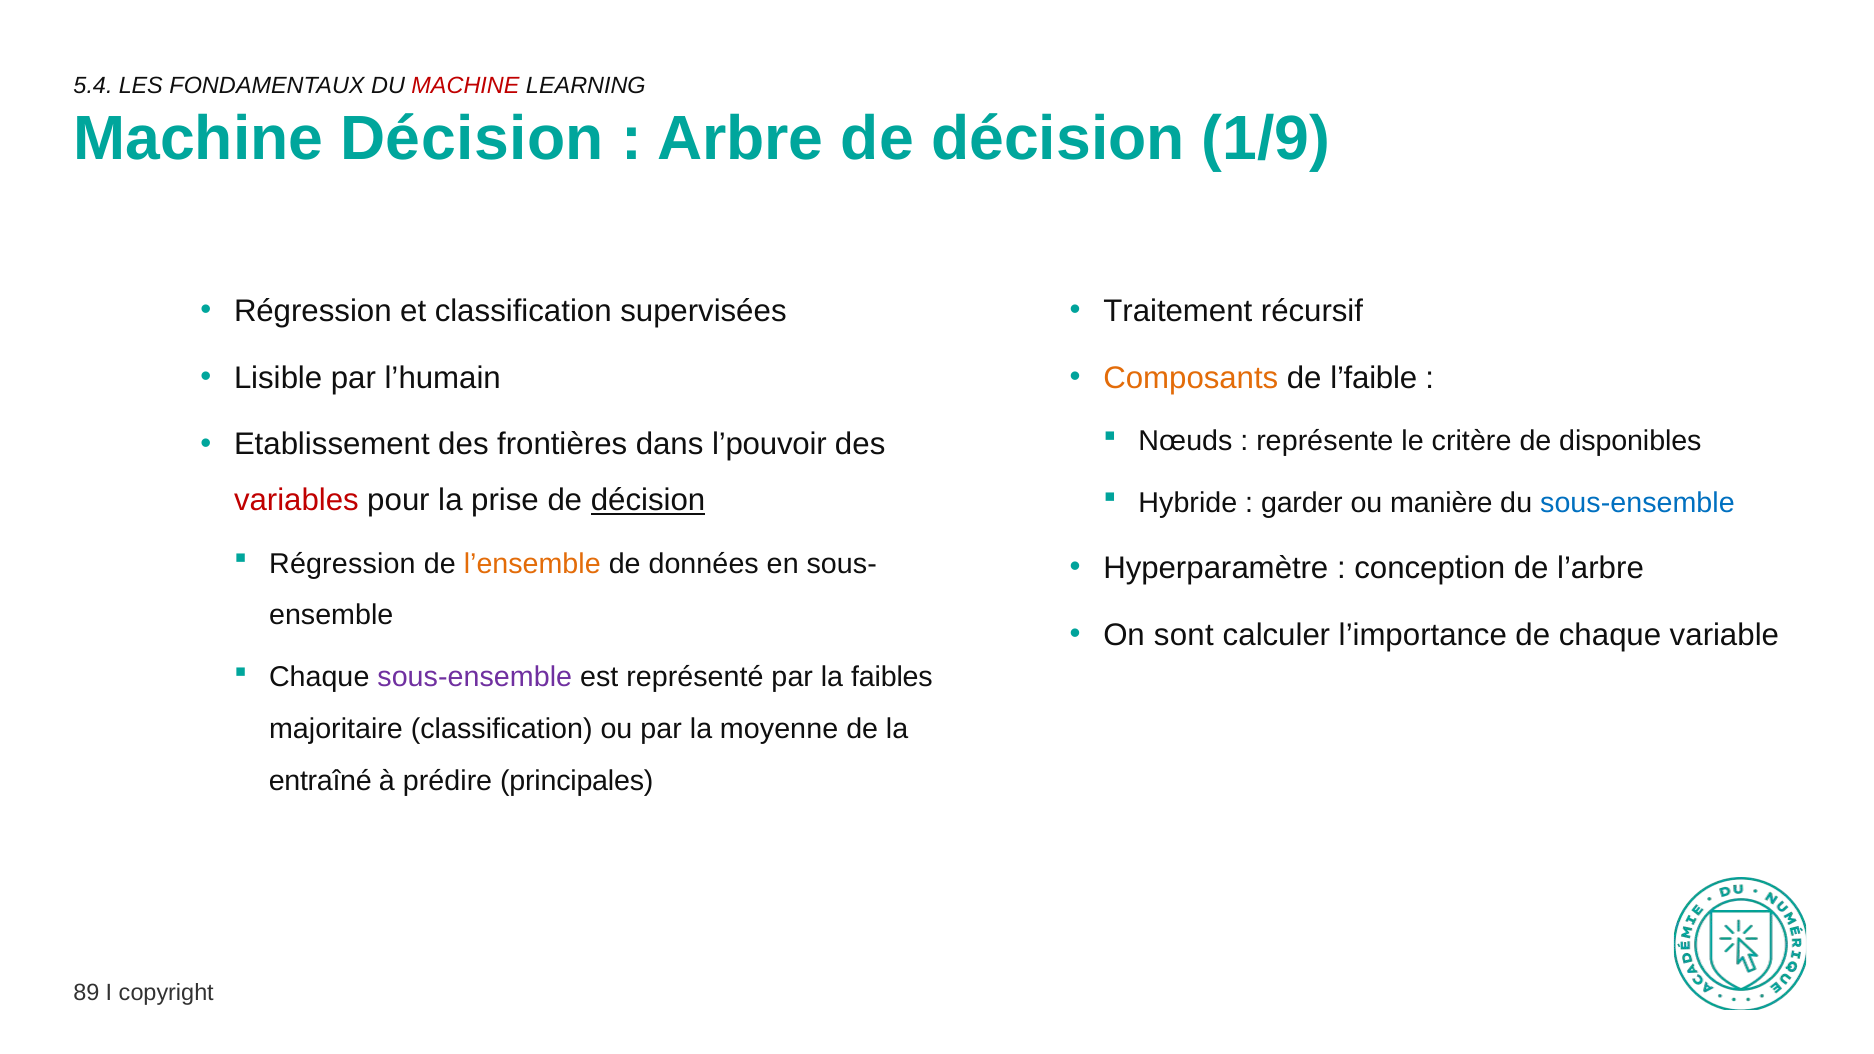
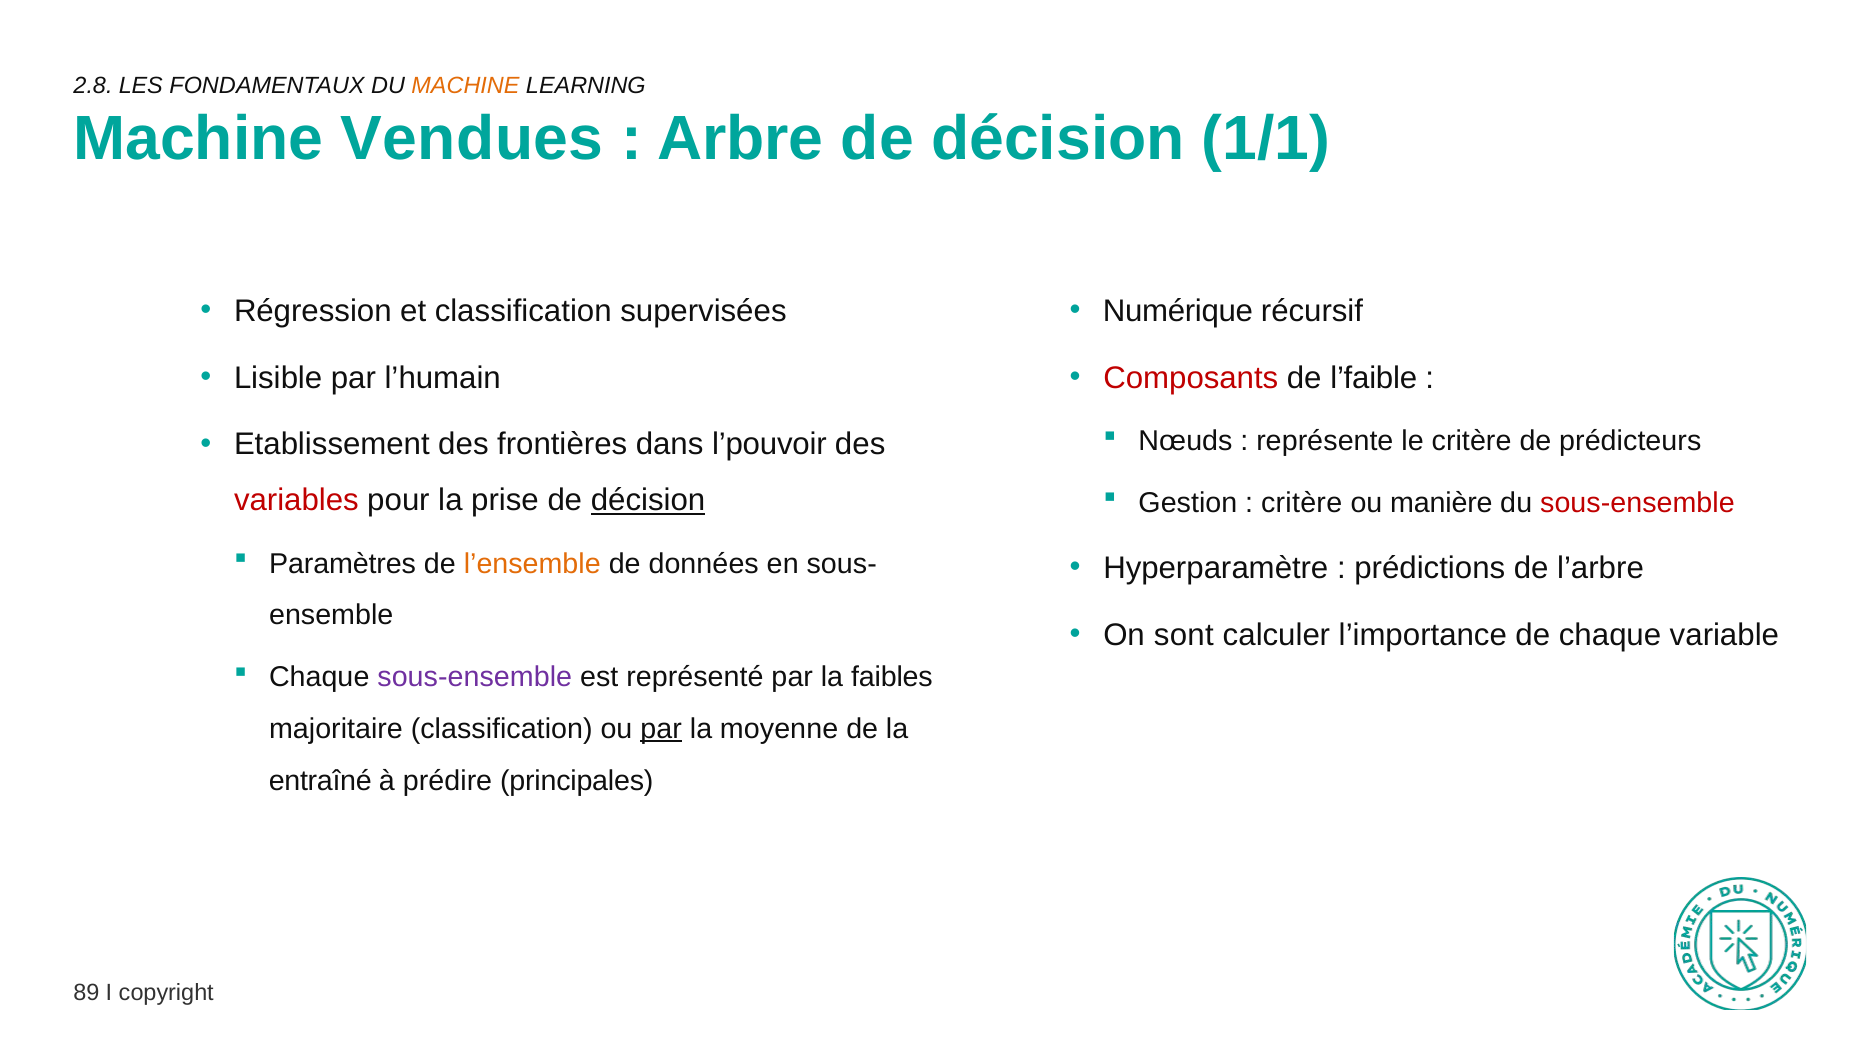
5.4: 5.4 -> 2.8 (93, 85)
MACHINE colour: red -> orange (465, 85)
Machine Décision: Décision -> Vendues (472, 139)
1/9: 1/9 -> 1/1 (1266, 139)
Traitement: Traitement -> Numérique (1178, 311)
Composants colour: orange -> red (1191, 378)
disponibles: disponibles -> prédicteurs (1630, 441)
Hybride: Hybride -> Gestion (1188, 503)
garder: garder -> critère (1302, 503)
sous-ensemble colour: blue -> red (1637, 503)
Régression: Régression -> Paramètres (343, 564)
conception: conception -> prédictions (1430, 568)
par underline: none -> present (661, 729)
